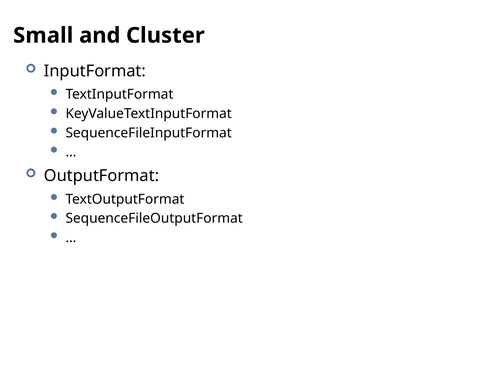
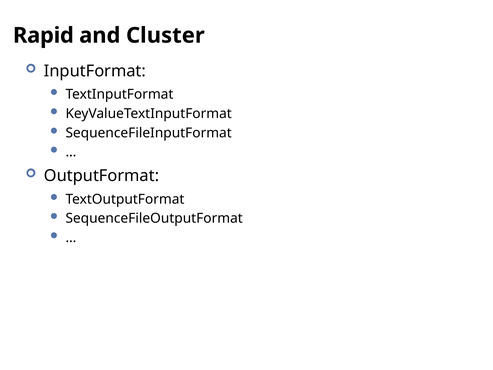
Small: Small -> Rapid (43, 35)
